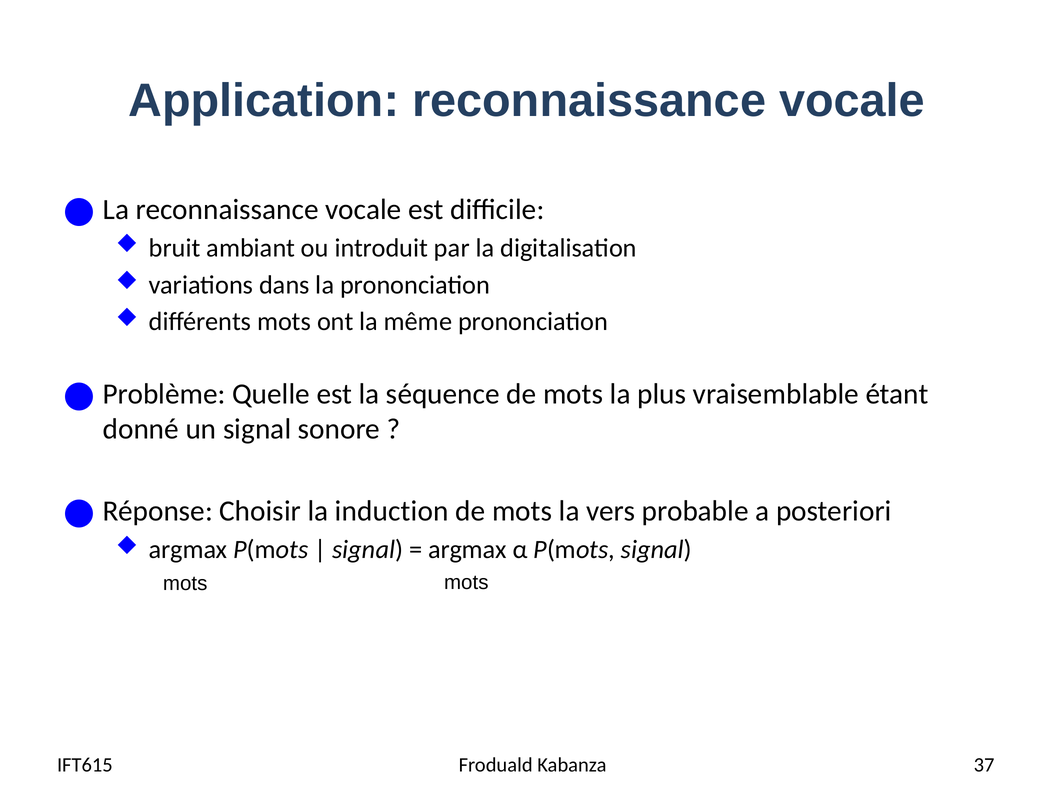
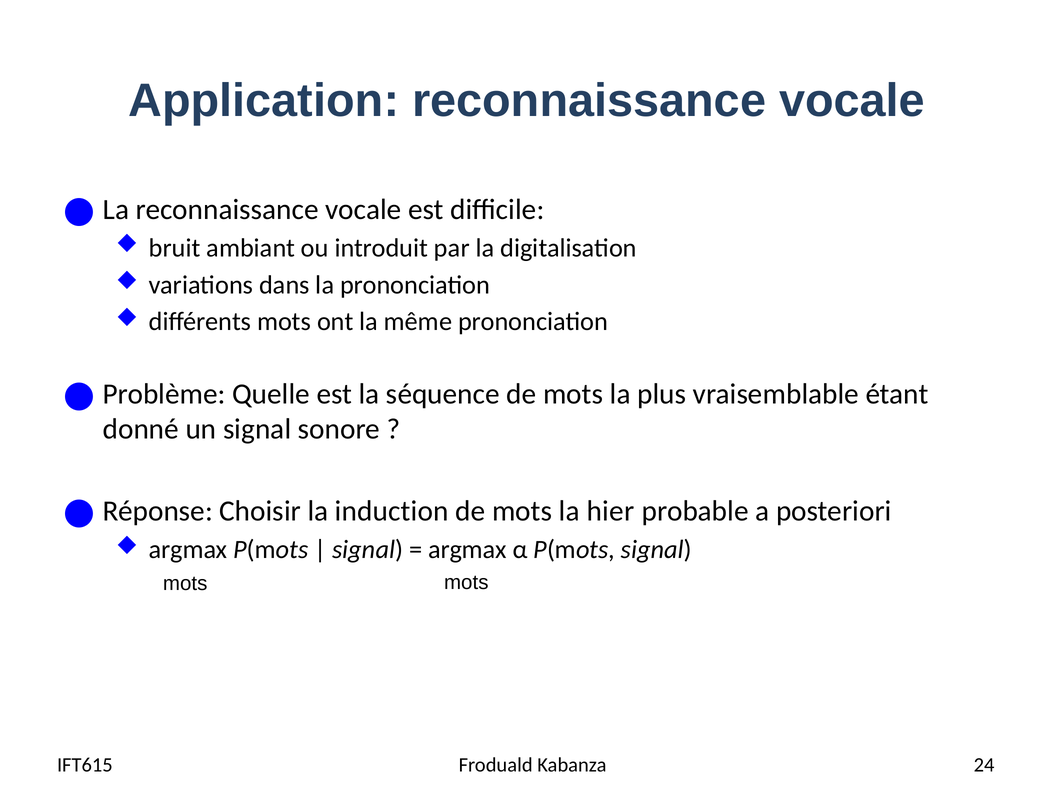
vers: vers -> hier (611, 511)
37: 37 -> 24 (984, 764)
